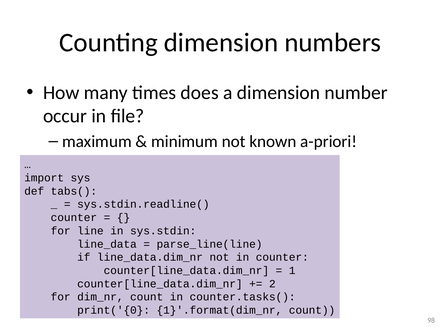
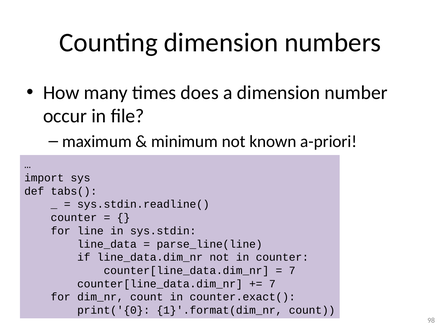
1: 1 -> 7 (292, 270)
2: 2 -> 7 (272, 284)
counter.tasks(: counter.tasks( -> counter.exact( (243, 297)
